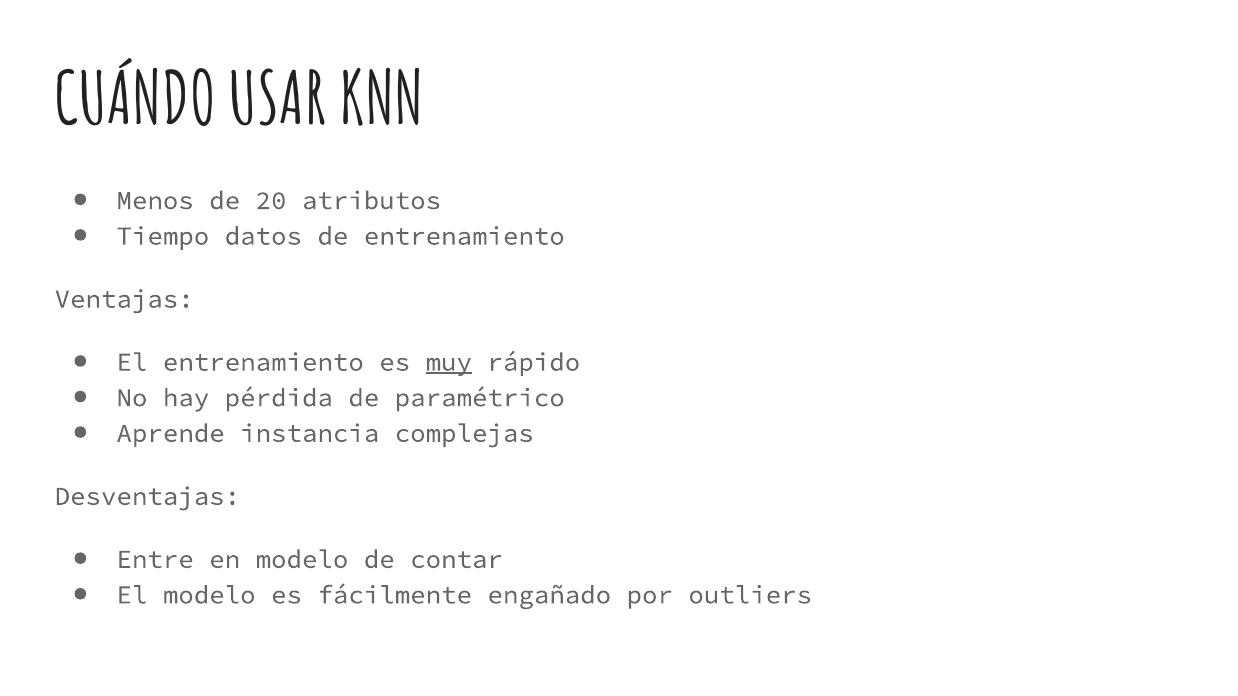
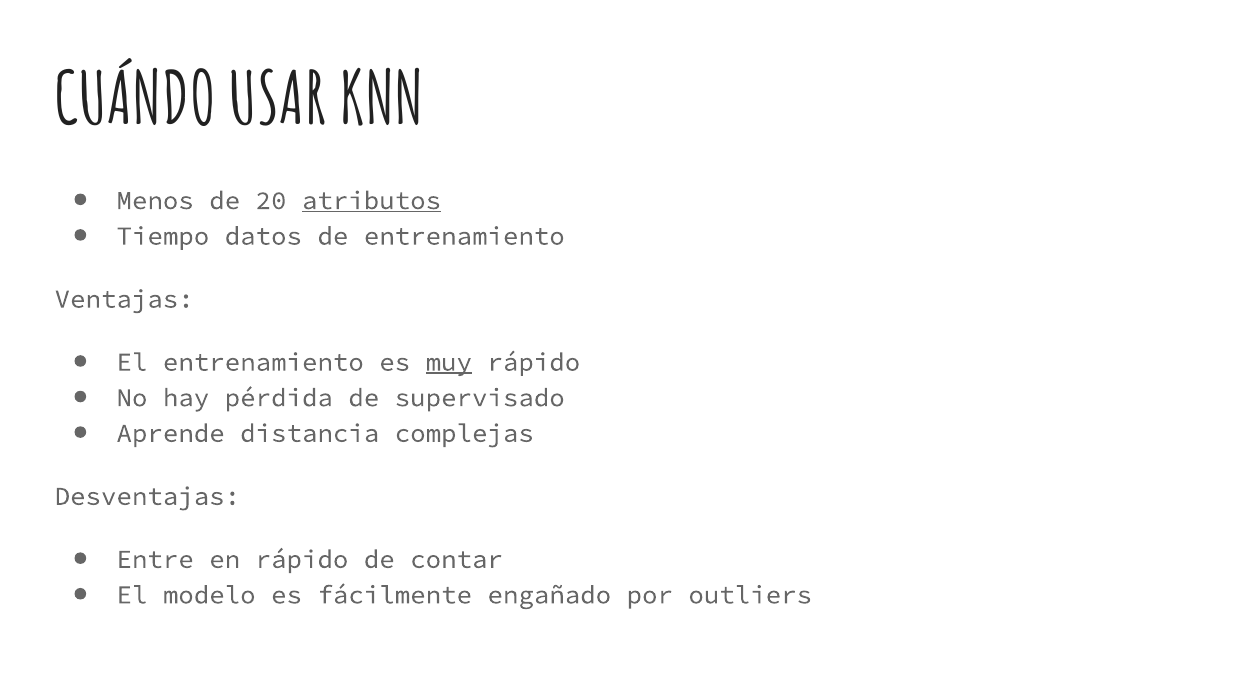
atributos underline: none -> present (372, 201)
paramétrico: paramétrico -> supervisado (480, 398)
instancia: instancia -> distancia (310, 434)
en modelo: modelo -> rápido (302, 560)
